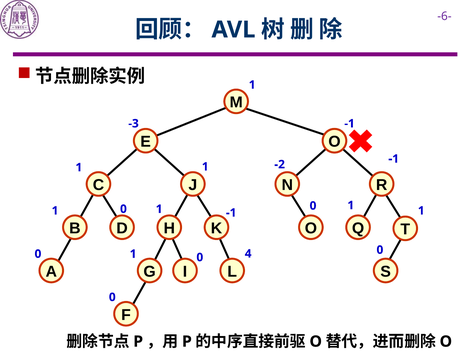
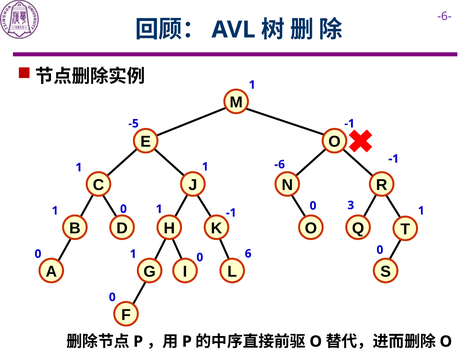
-3: -3 -> -5 (134, 124)
-2: -2 -> -6 (280, 164)
1: 1 -> 3 (351, 205)
4: 4 -> 6 (248, 254)
